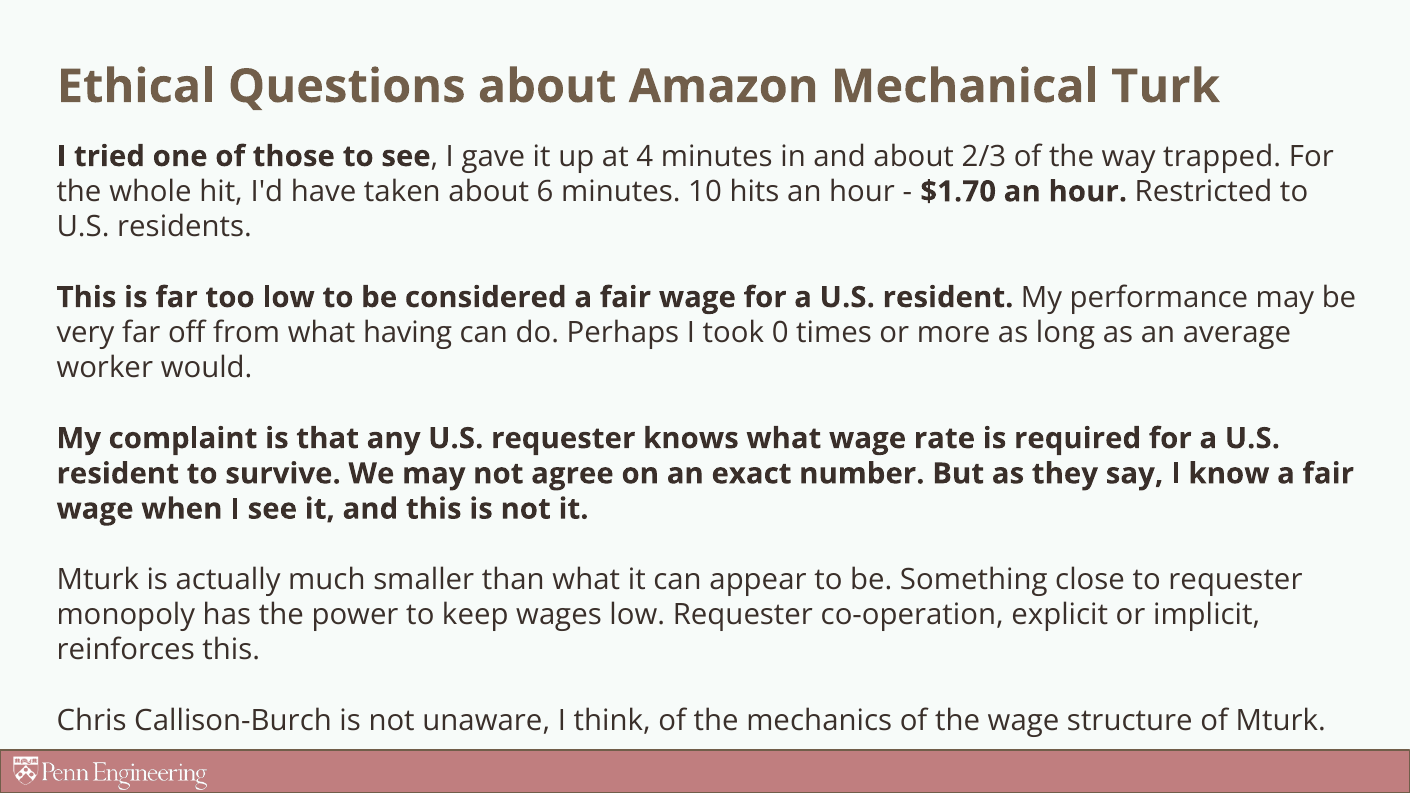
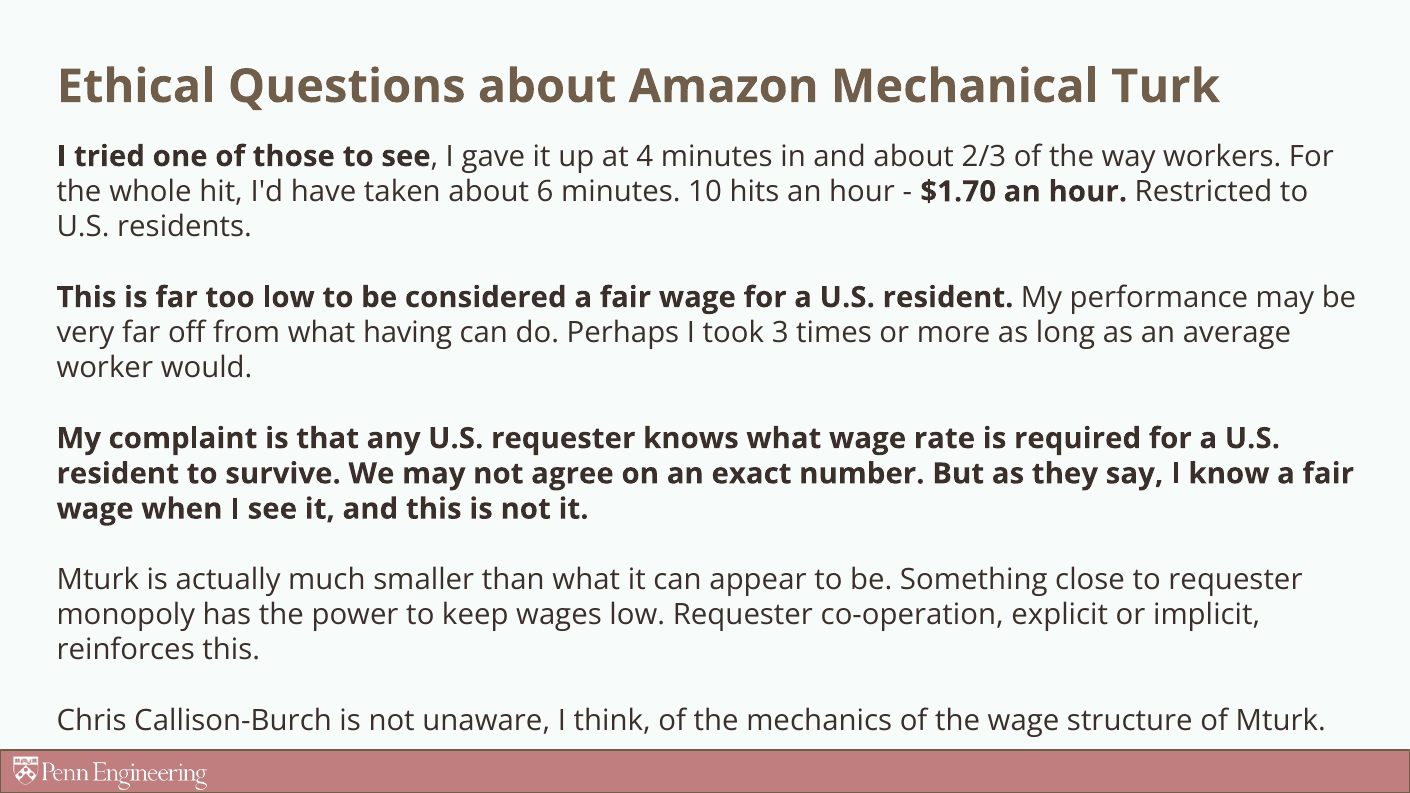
trapped: trapped -> workers (1222, 156)
0: 0 -> 3 (780, 333)
